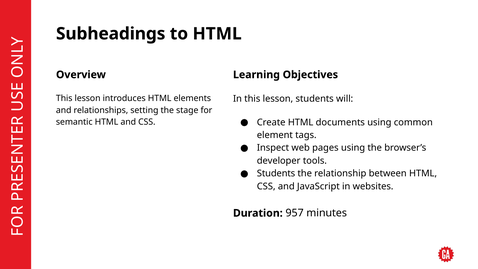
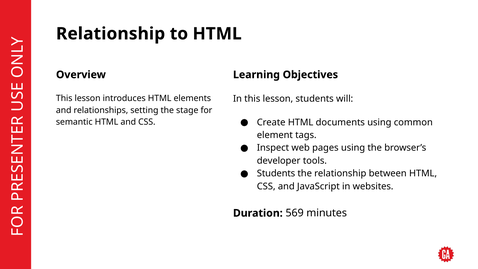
Subheadings: Subheadings -> Relationship (111, 34)
957: 957 -> 569 (295, 213)
